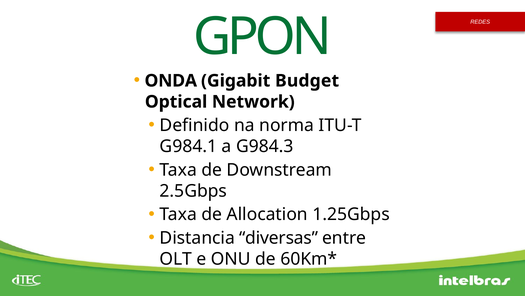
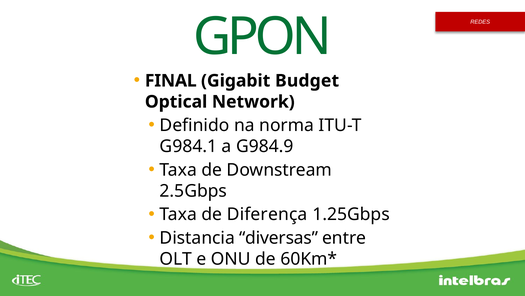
ONDA: ONDA -> FINAL (171, 81)
G984.3: G984.3 -> G984.9 (265, 146)
Allocation: Allocation -> Diferença (267, 214)
